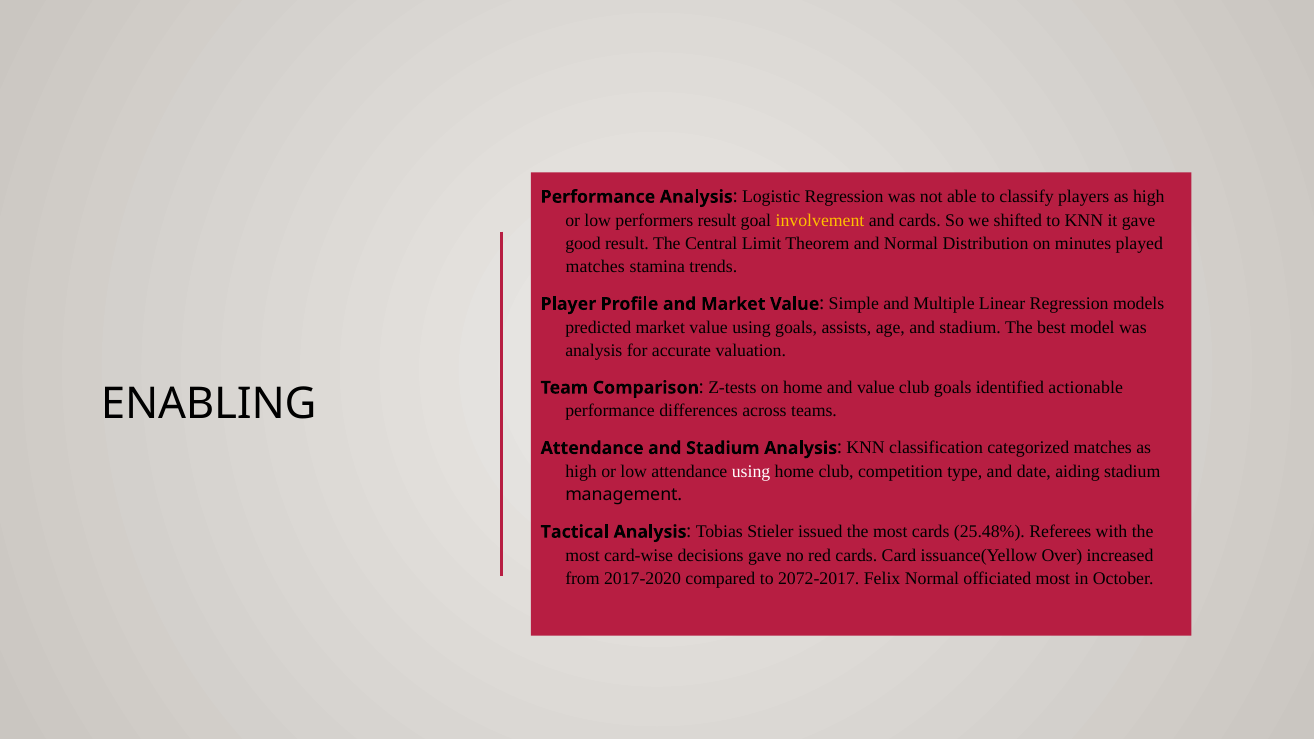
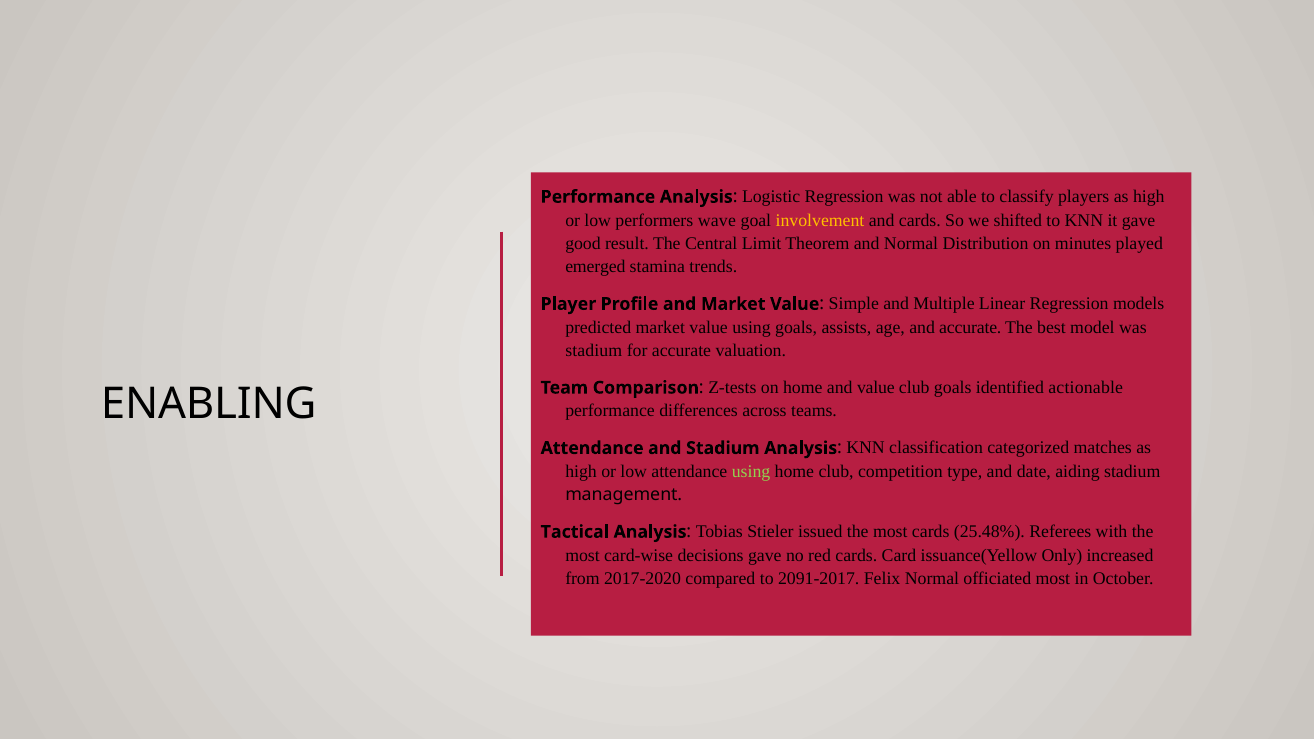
performers result: result -> wave (717, 220)
matches: matches -> emerged (595, 267)
age and stadium: stadium -> accurate (970, 327)
analysis: analysis -> stadium (594, 351)
using colour: white -> light green (751, 472)
Over: Over -> Only (1062, 555)
2072-2017: 2072-2017 -> 2091-2017 (819, 579)
